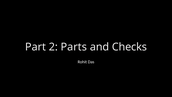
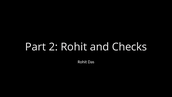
2 Parts: Parts -> Rohit (74, 47)
